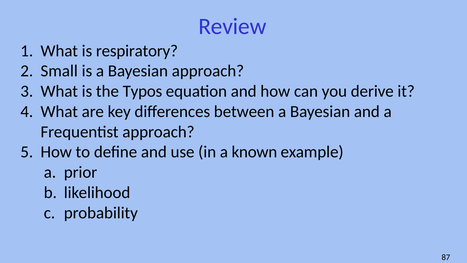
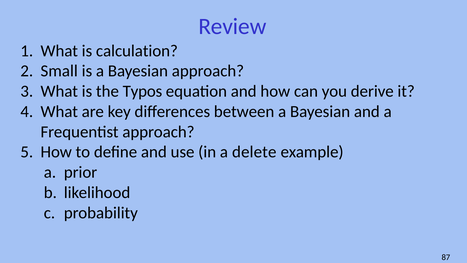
respiratory: respiratory -> calculation (137, 51)
known: known -> delete (254, 152)
